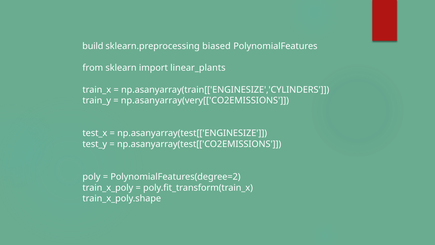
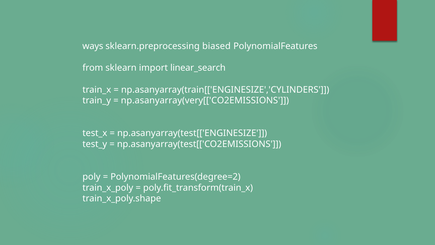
build: build -> ways (93, 46)
linear_plants: linear_plants -> linear_search (198, 68)
